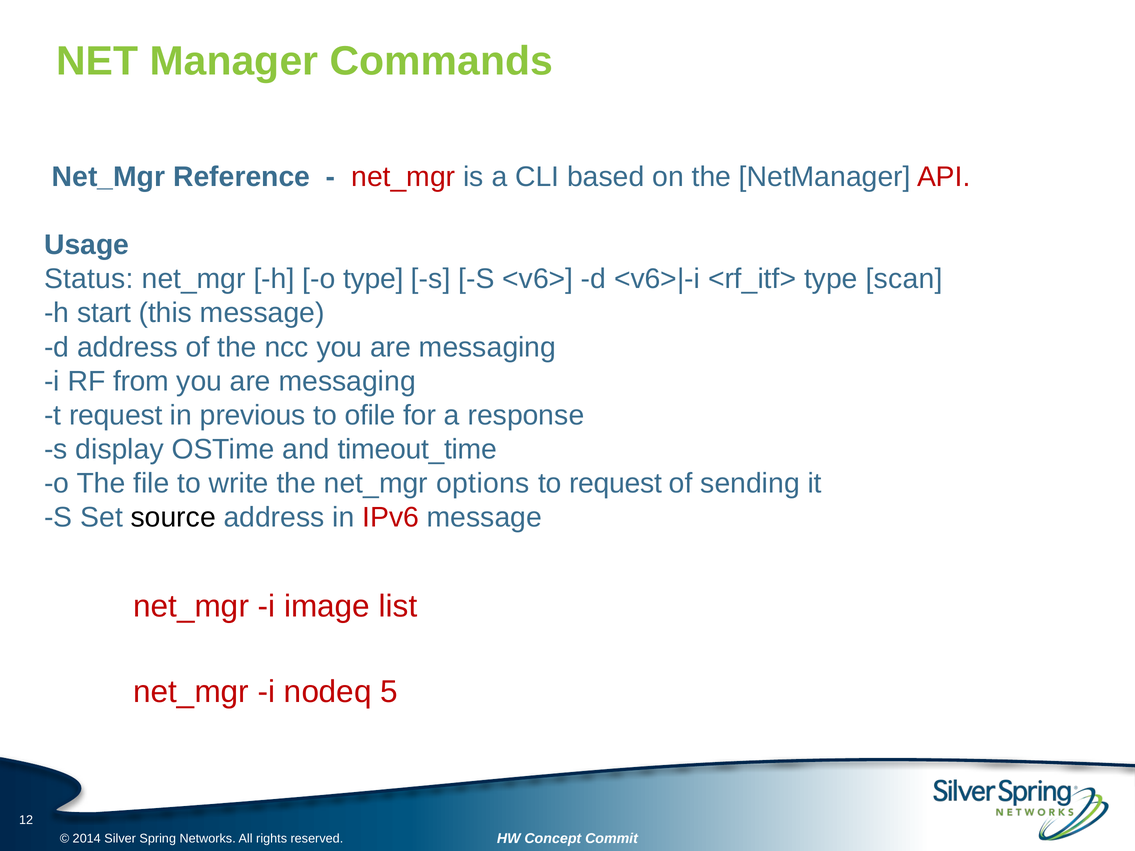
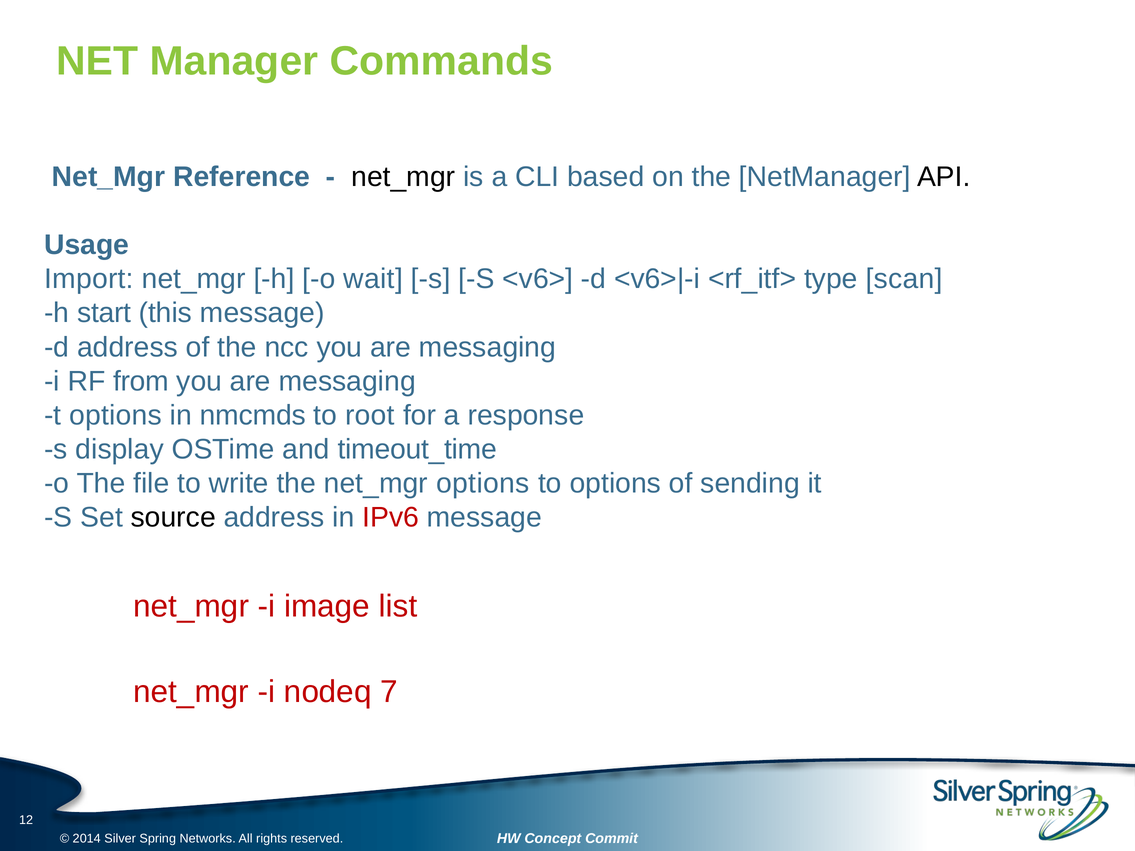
net_mgr colour: red -> black (403, 177)
API colour: red -> black (944, 177)
Status: Status -> Import (89, 279)
o type: type -> wait (373, 279)
t request: request -> options (116, 415)
previous: previous -> nmcmds (253, 415)
ofile: ofile -> root (370, 415)
to request: request -> options (615, 483)
5: 5 -> 7 (389, 692)
